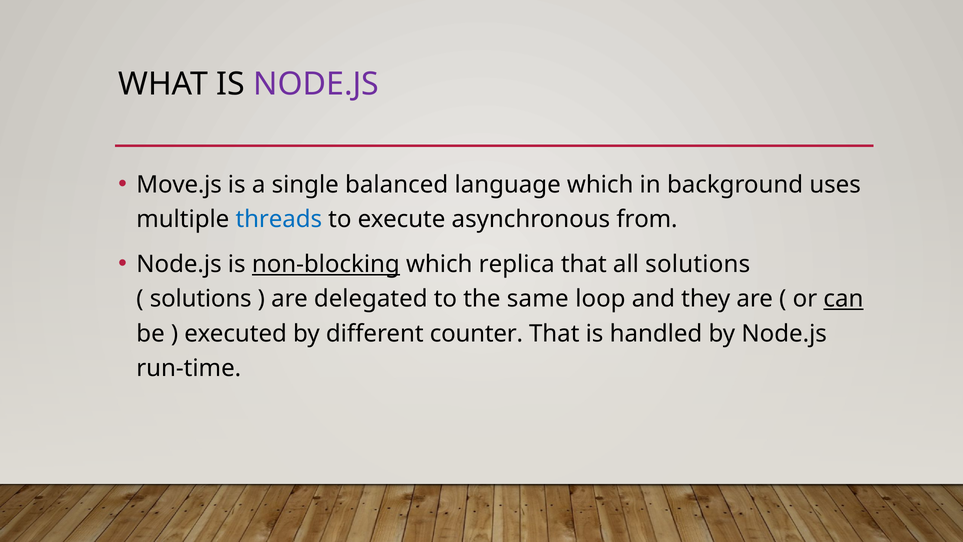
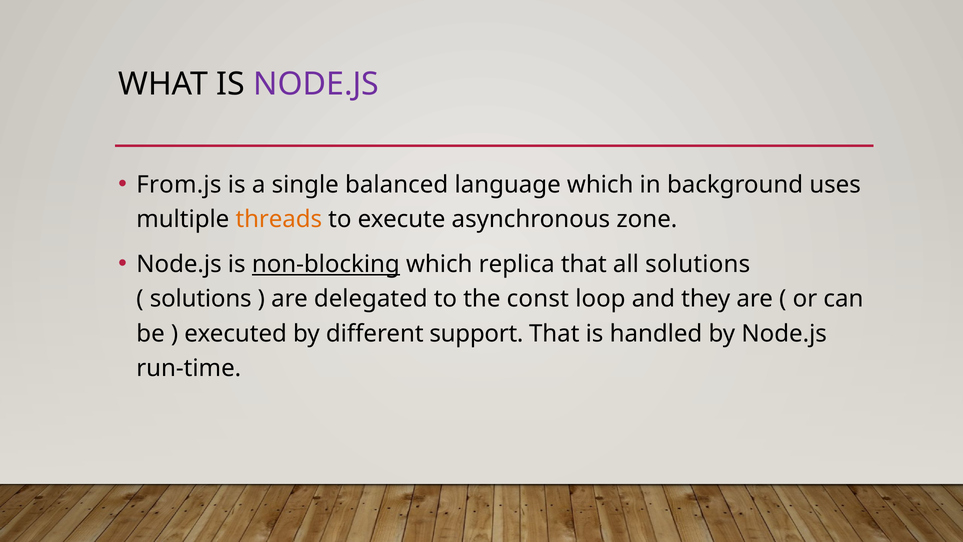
Move.js: Move.js -> From.js (179, 185)
threads colour: blue -> orange (279, 219)
from: from -> zone (647, 219)
same: same -> const (538, 299)
can underline: present -> none (843, 299)
counter: counter -> support (476, 333)
